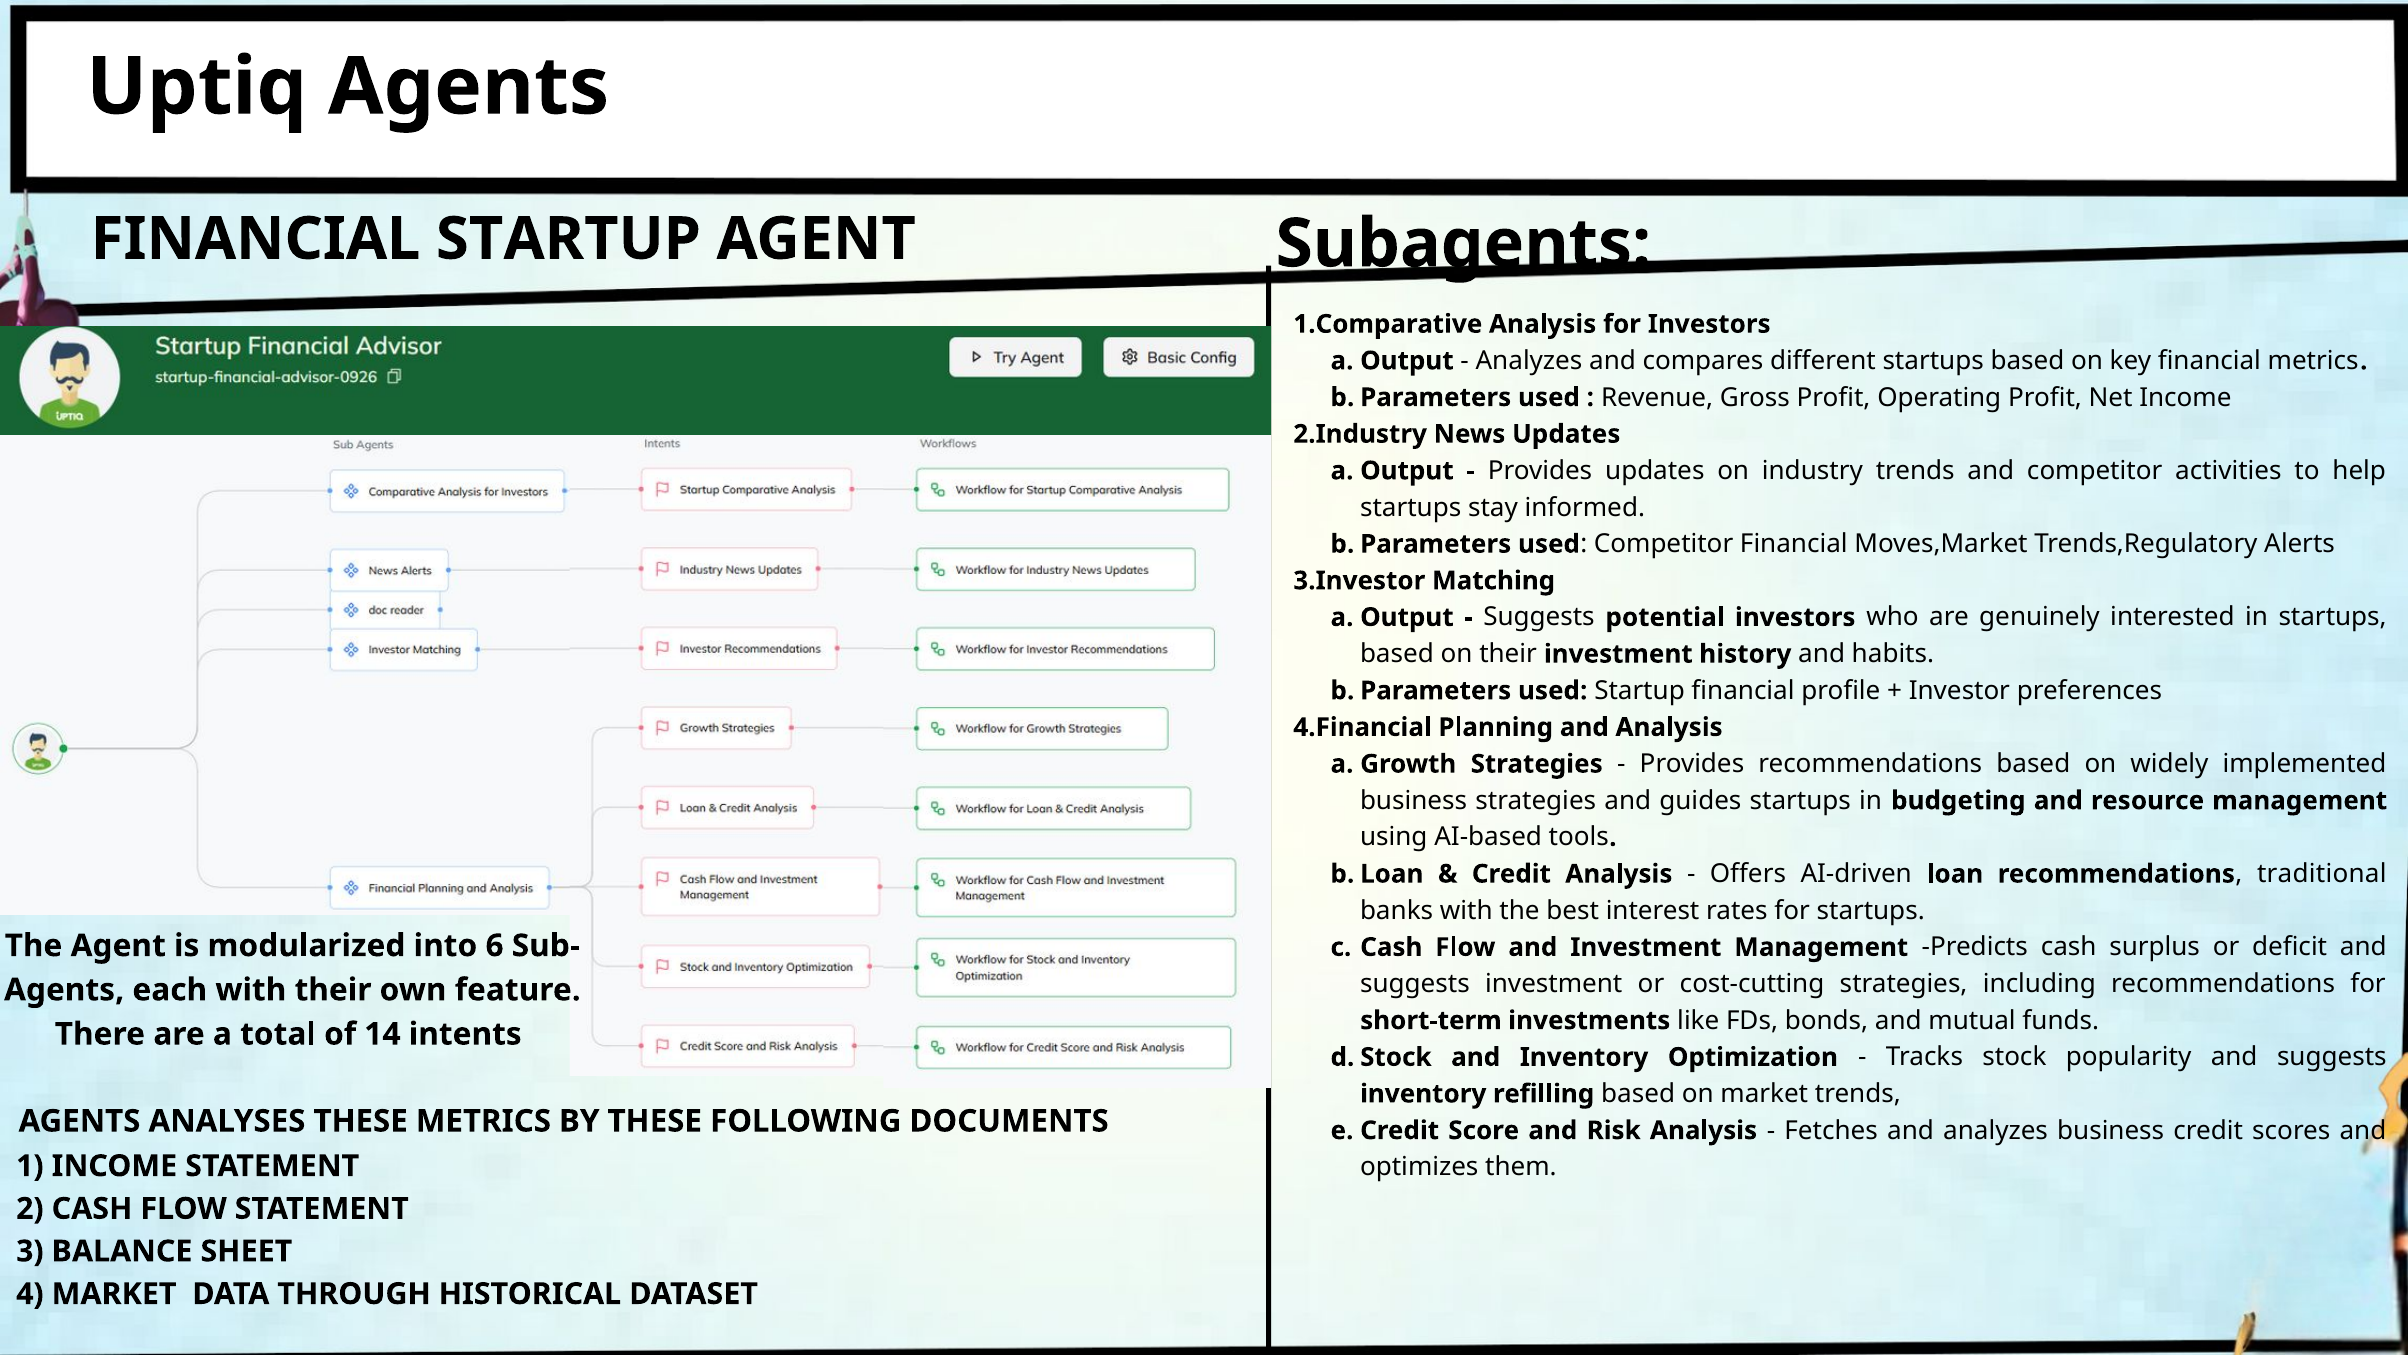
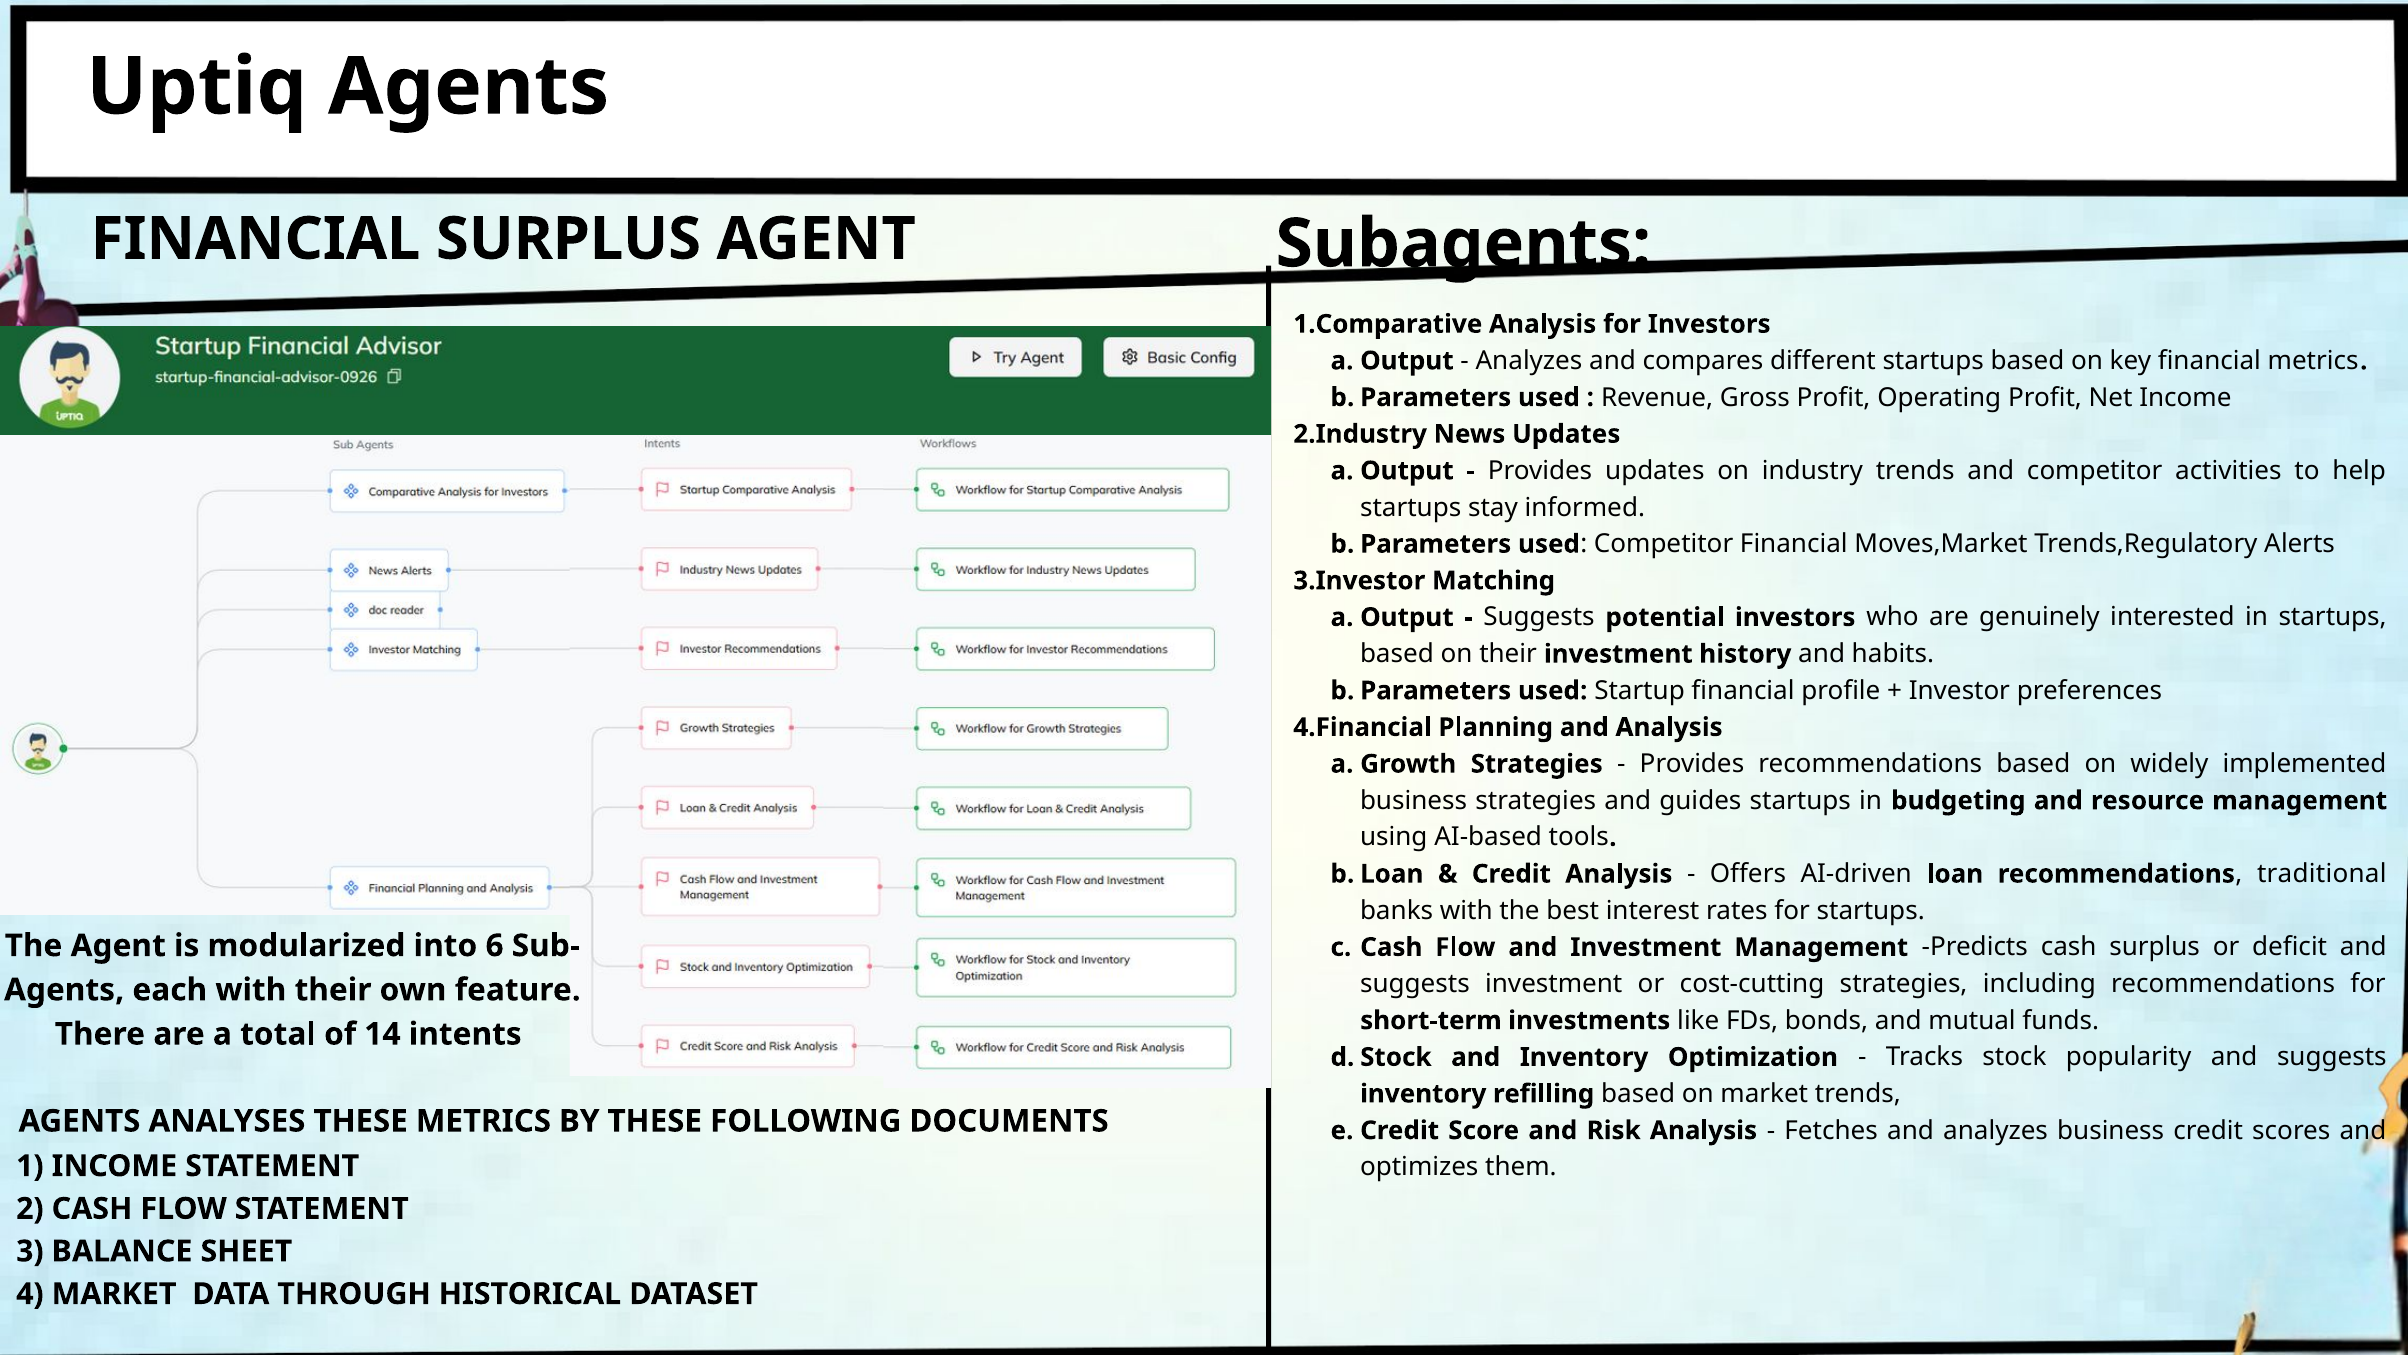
FINANCIAL STARTUP: STARTUP -> SURPLUS (568, 239)
